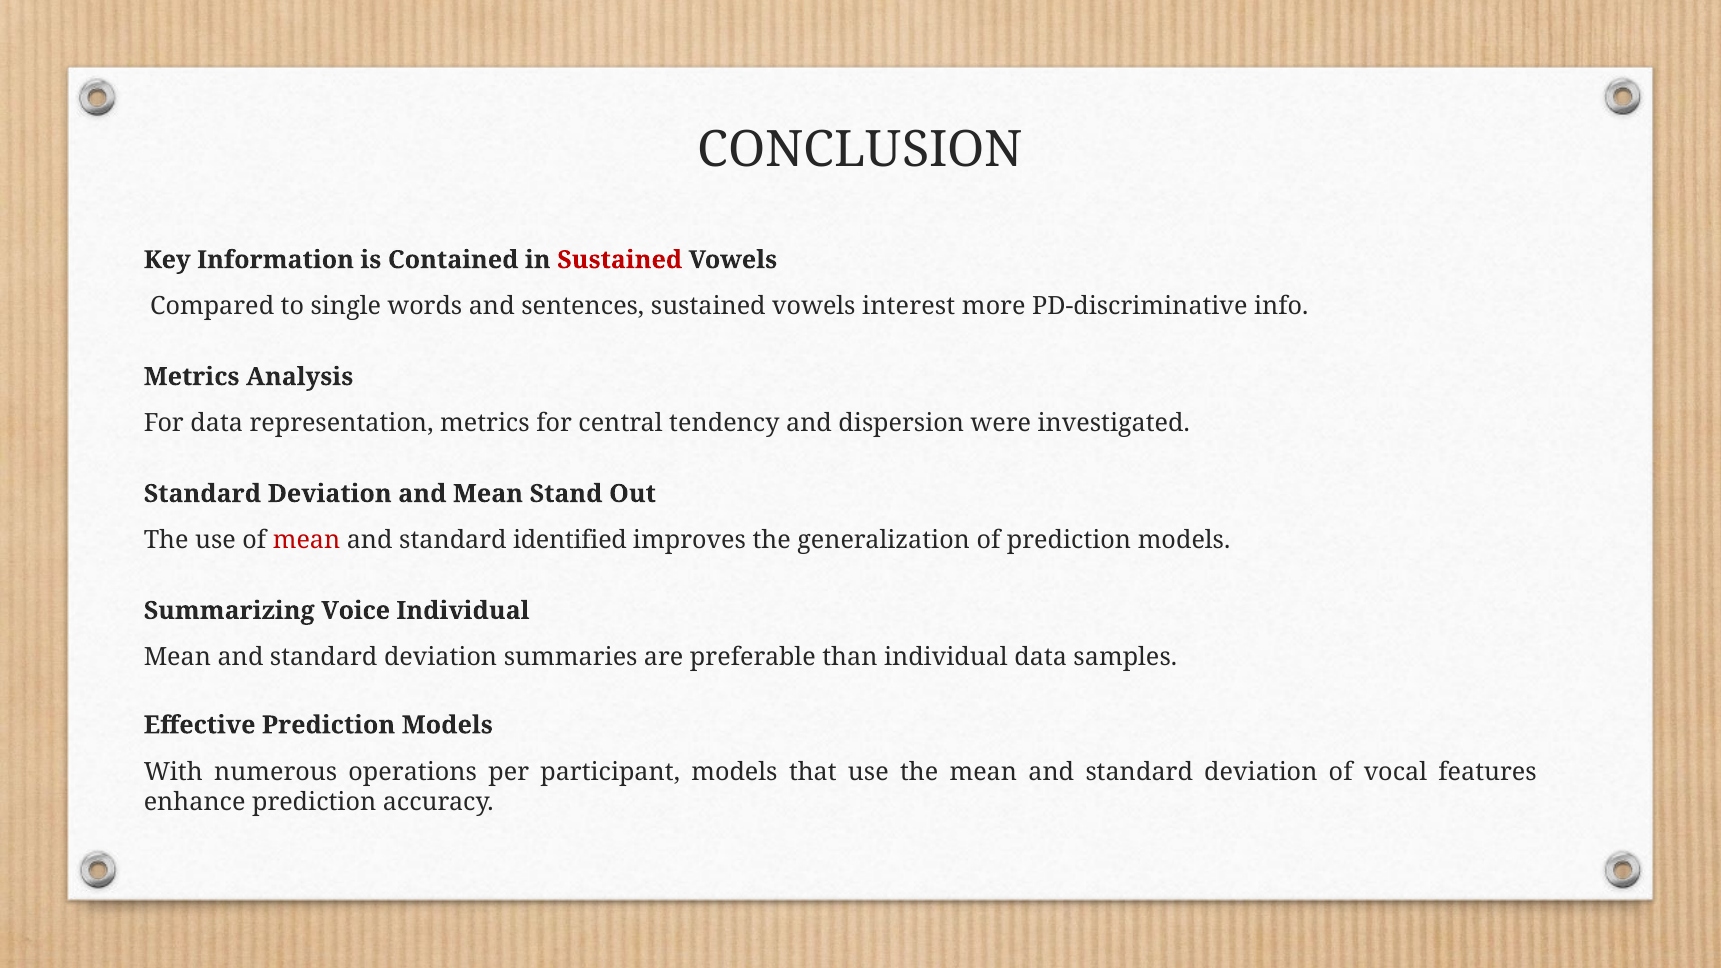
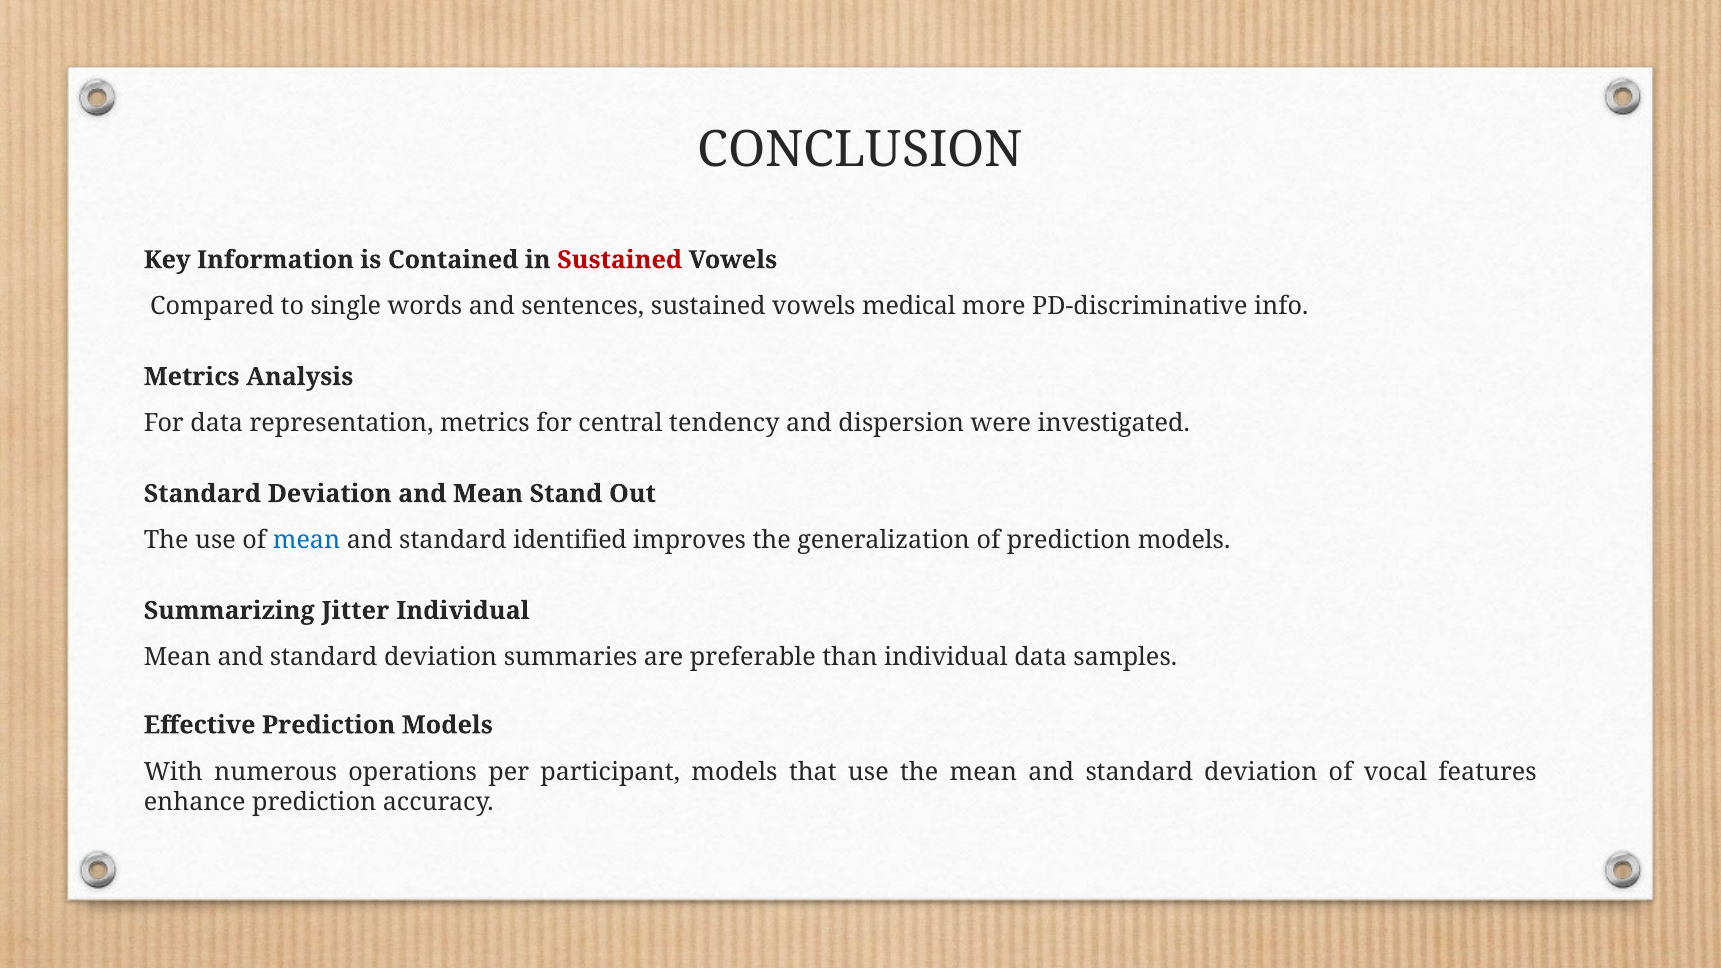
interest: interest -> medical (909, 307)
mean colour: red -> blue (307, 540)
Voice: Voice -> Jitter (355, 611)
